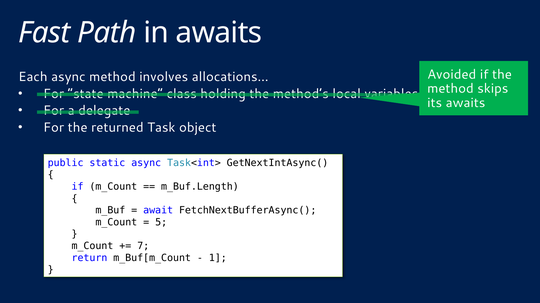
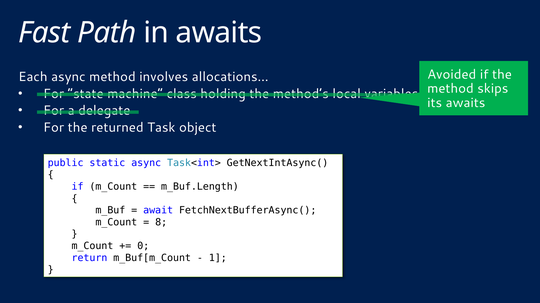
5: 5 -> 8 (161, 223)
7: 7 -> 0 (143, 247)
